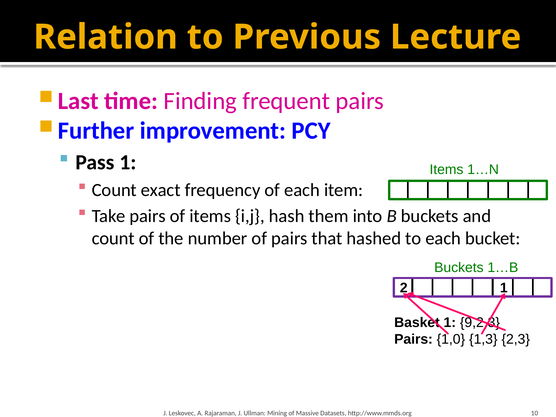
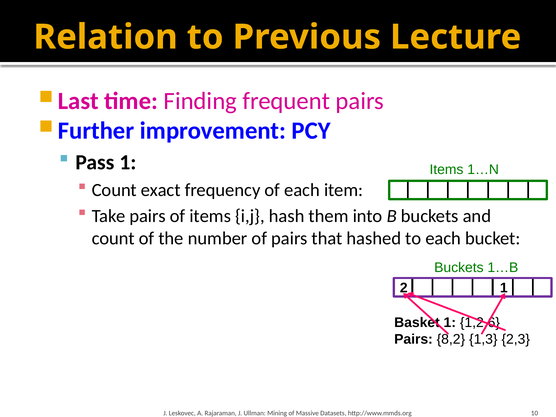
9,2,3: 9,2,3 -> 1,2,6 (480, 322)
1,0: 1,0 -> 8,2 (451, 339)
